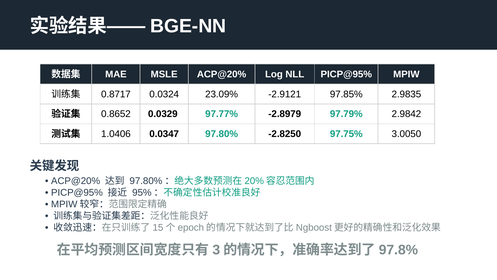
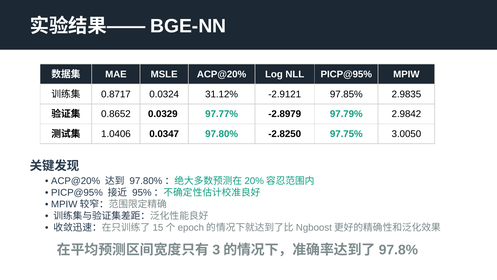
23.09%: 23.09% -> 31.12% (222, 94)
